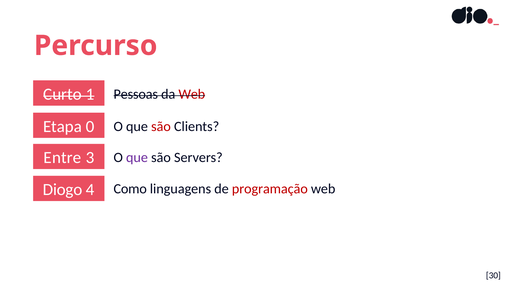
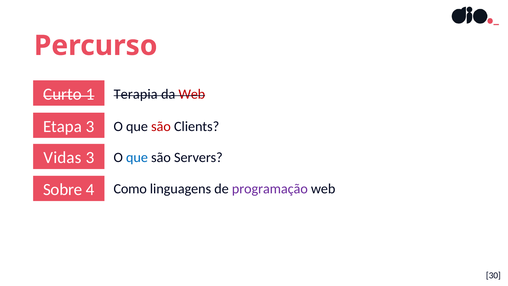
Pessoas: Pessoas -> Terapia (136, 94)
Etapa 0: 0 -> 3 (90, 126)
Entre: Entre -> Vidas (62, 158)
que colour: purple -> blue (137, 157)
Diogo: Diogo -> Sobre (63, 189)
programação colour: red -> purple (270, 189)
